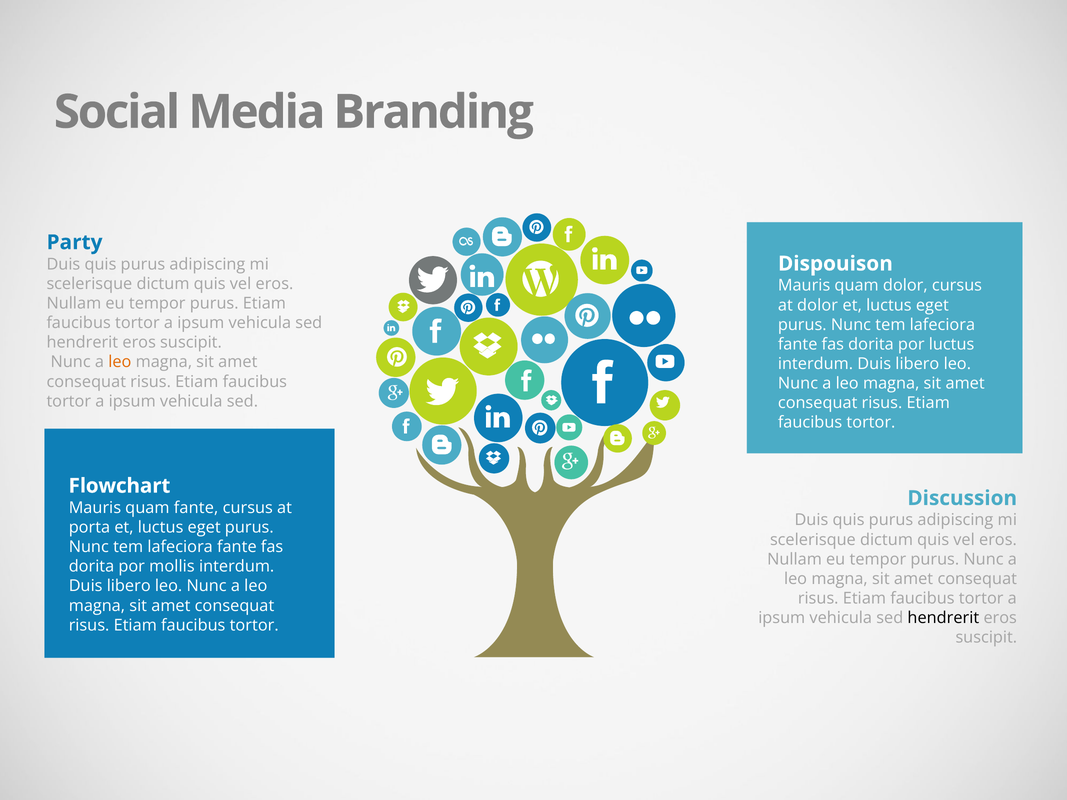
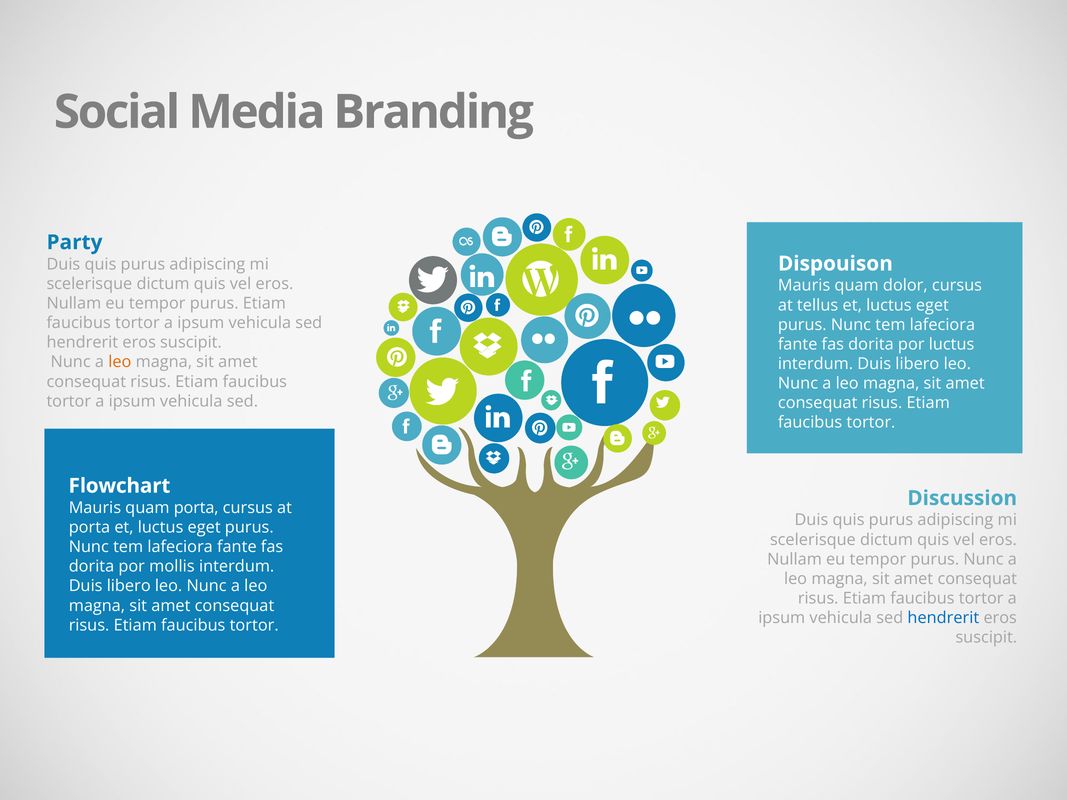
at dolor: dolor -> tellus (818, 305)
quam fante: fante -> porta (196, 508)
hendrerit colour: black -> blue (943, 618)
